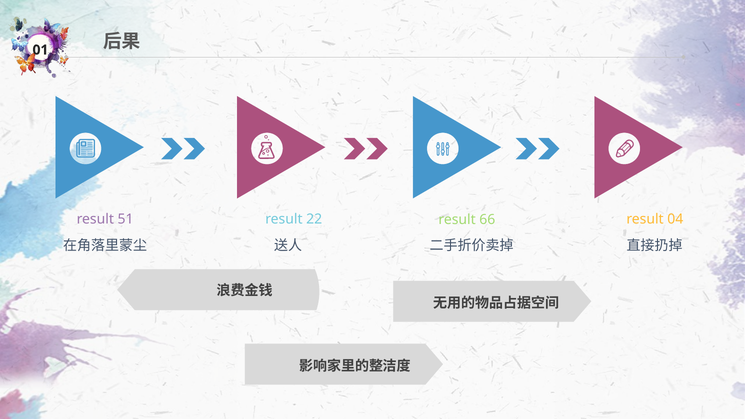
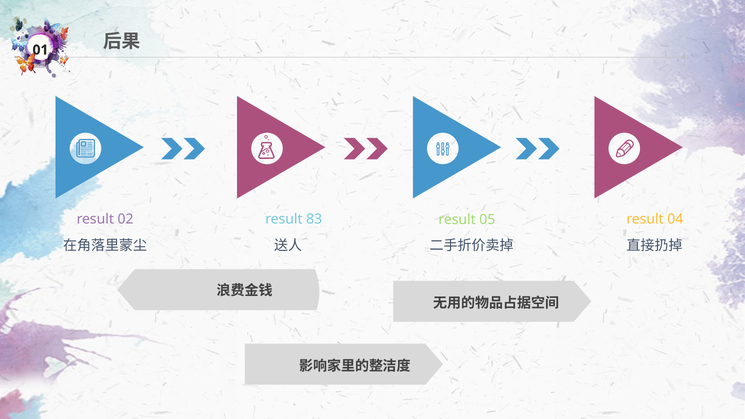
51: 51 -> 02 (126, 219)
22: 22 -> 83 (314, 219)
66: 66 -> 05 (487, 220)
